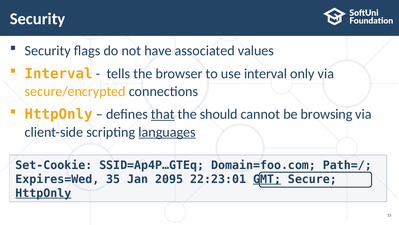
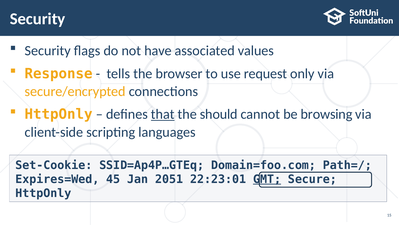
Interval: Interval -> Response (59, 73)
use interval: interval -> request (266, 73)
languages underline: present -> none (167, 132)
35: 35 -> 45 (113, 179)
2095: 2095 -> 2051 (169, 179)
HttpOnly underline: present -> none (43, 193)
